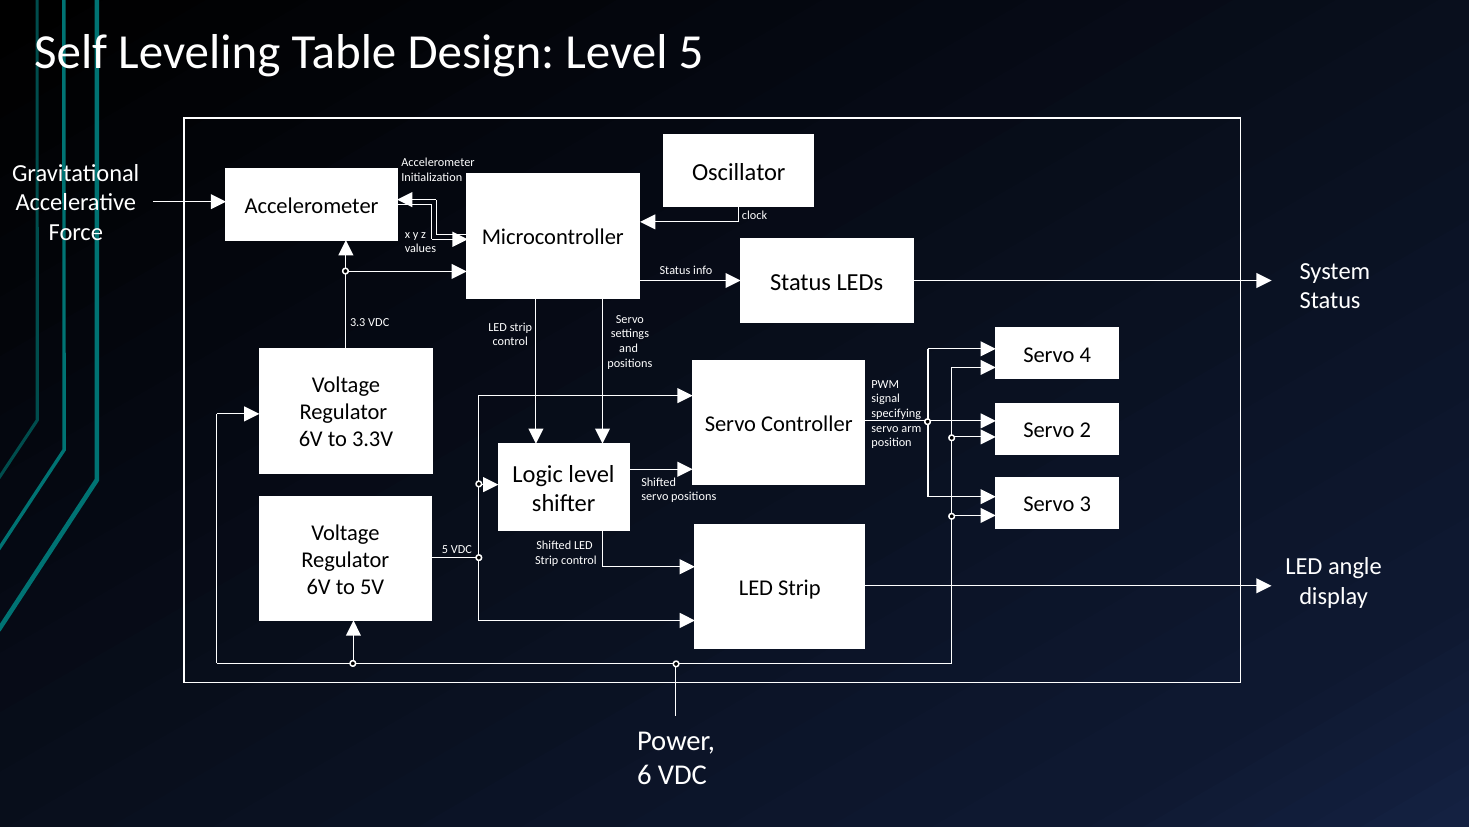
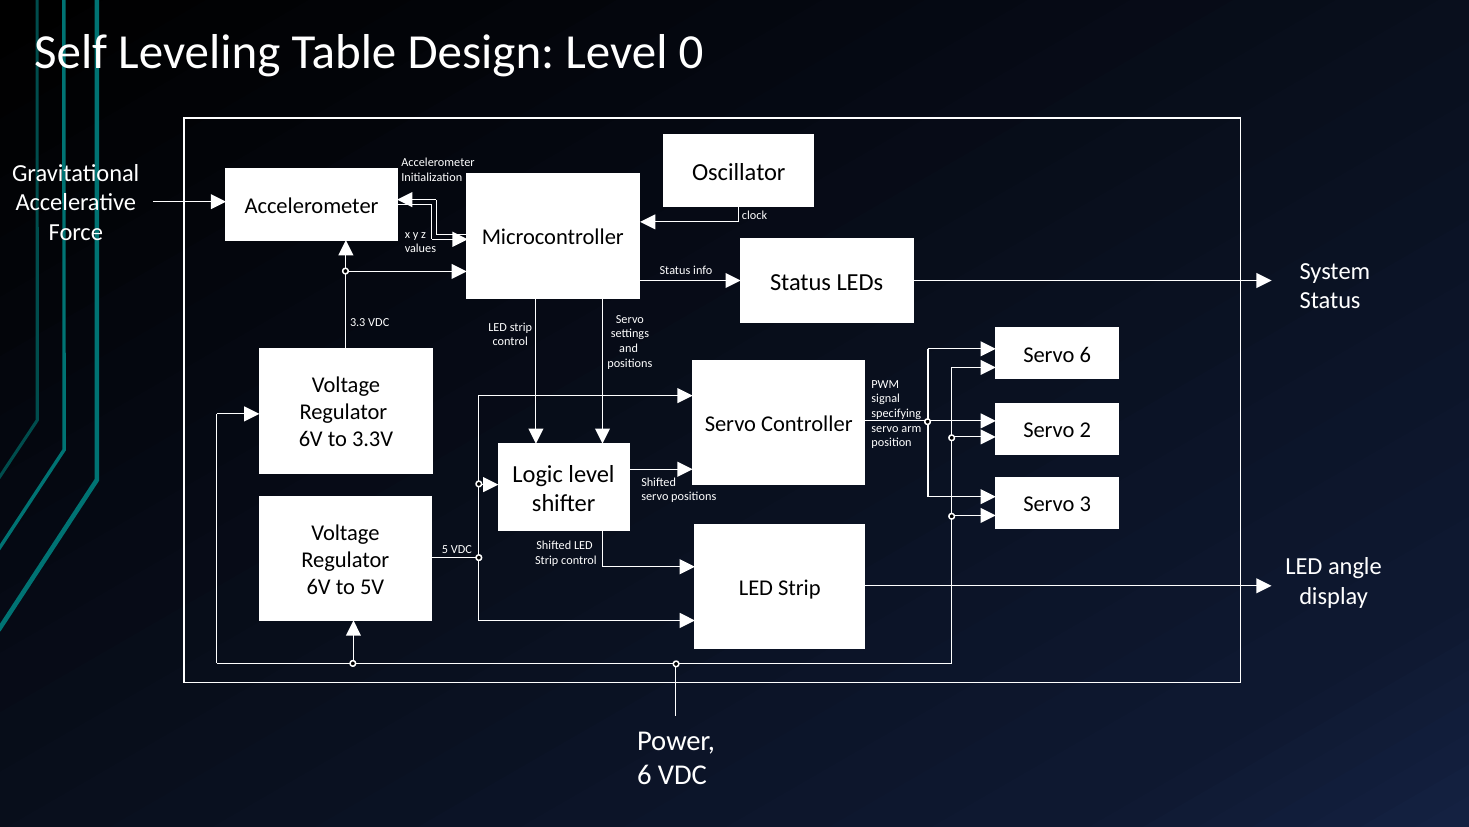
Level 5: 5 -> 0 (691, 52)
Servo 4: 4 -> 6 (1085, 355)
